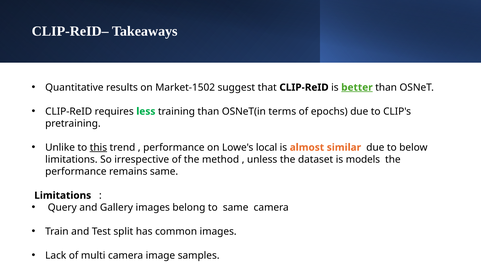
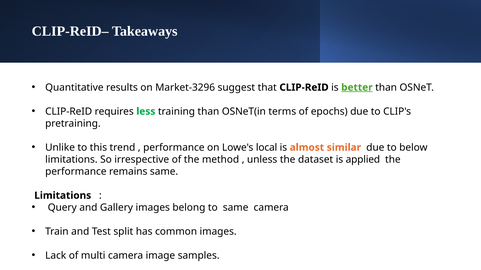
Market-1502: Market-1502 -> Market-3296 (185, 88)
this underline: present -> none (98, 148)
models: models -> applied (363, 160)
